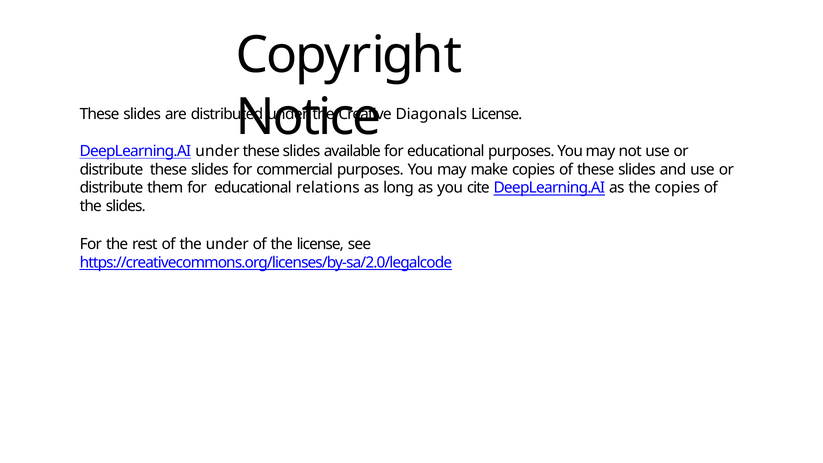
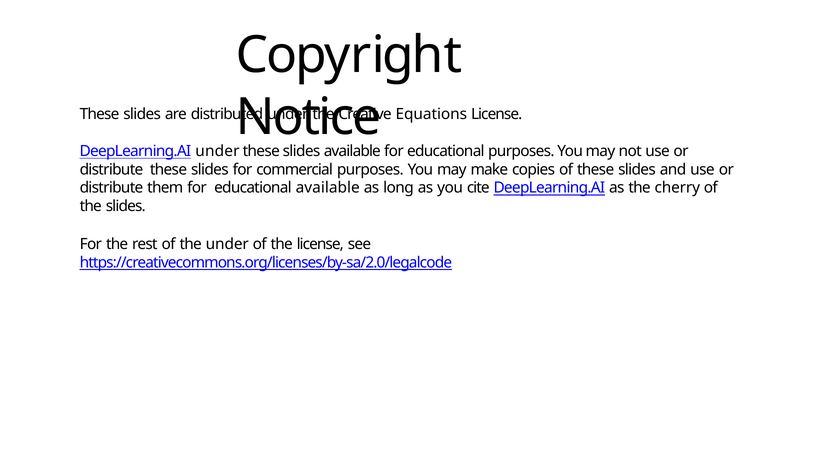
Diagonals: Diagonals -> Equations (431, 114)
educational relations: relations -> available (328, 188)
the copies: copies -> cherry (677, 188)
